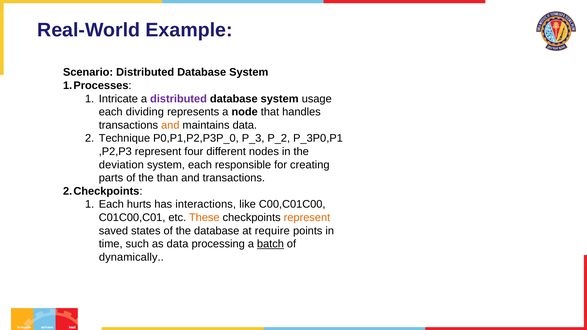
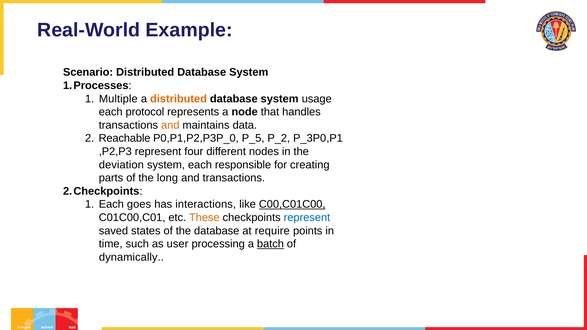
Intricate: Intricate -> Multiple (118, 99)
distributed colour: purple -> orange (179, 99)
dividing: dividing -> protocol (145, 112)
Technique: Technique -> Reachable (125, 138)
P_3: P_3 -> P_5 (253, 138)
than: than -> long (167, 178)
hurts: hurts -> goes (139, 204)
C00,C01C00 underline: none -> present (292, 204)
represent colour: orange -> blue (307, 218)
as data: data -> user (178, 244)
